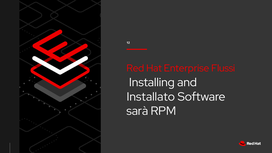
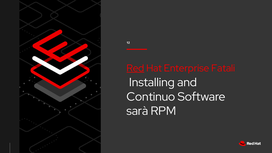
Red underline: none -> present (135, 68)
Flussi: Flussi -> Fatali (223, 68)
Installato: Installato -> Continuo (151, 97)
